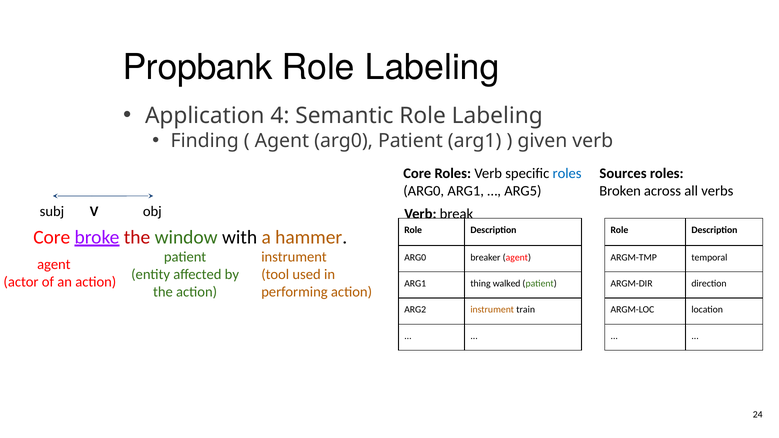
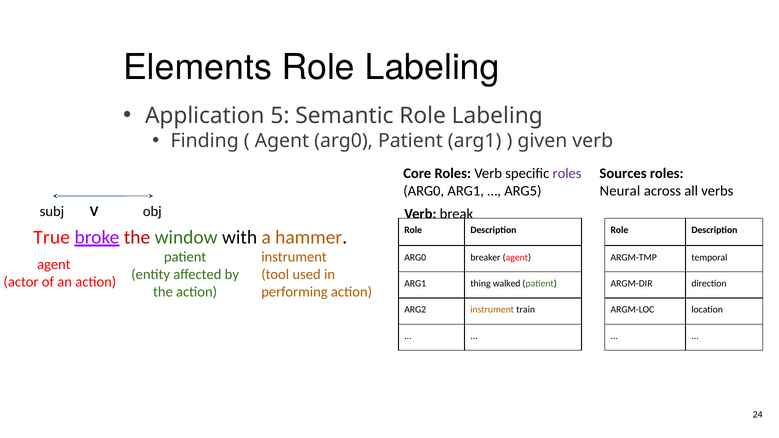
Propbank: Propbank -> Elements (198, 68)
4: 4 -> 5 (280, 116)
roles colour: blue -> purple (567, 174)
Broken: Broken -> Neural (620, 191)
Core: Core -> True (52, 237)
